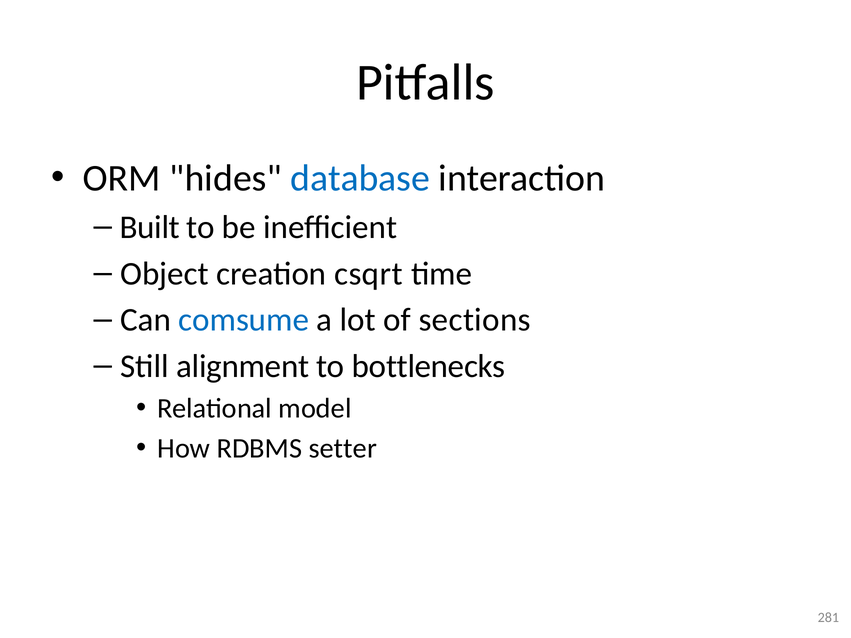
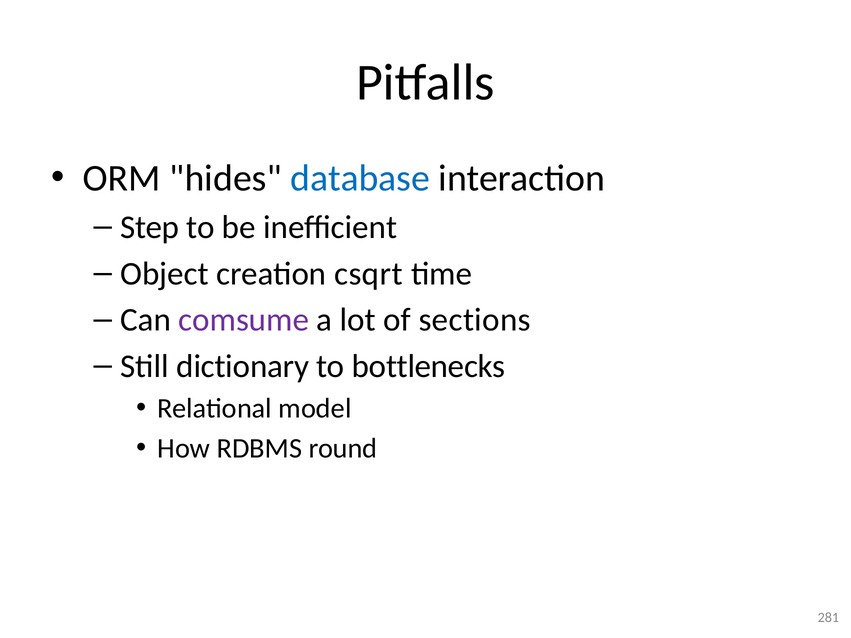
Built: Built -> Step (150, 227)
comsume colour: blue -> purple (244, 320)
alignment: alignment -> dictionary (243, 366)
setter: setter -> round (343, 448)
